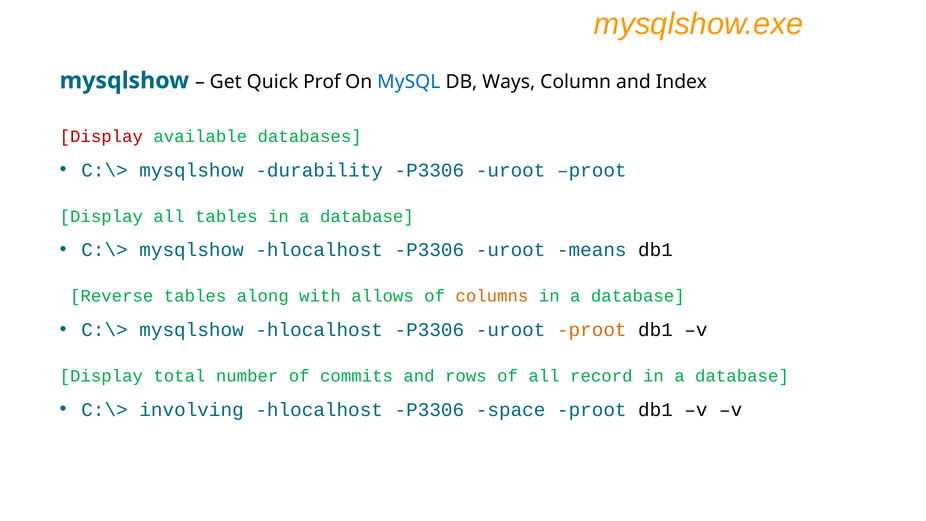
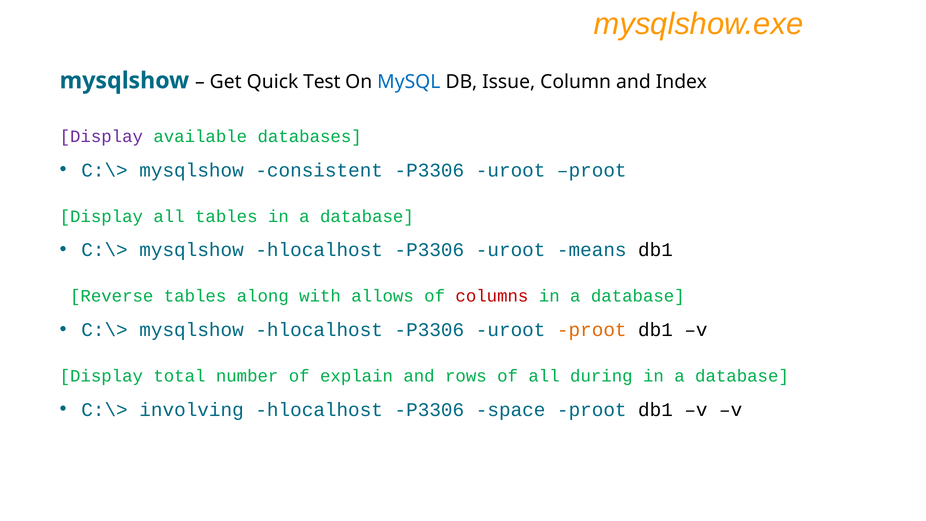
Prof: Prof -> Test (322, 82)
Ways: Ways -> Issue (509, 82)
Display colour: red -> purple (101, 136)
durability: durability -> consistent (319, 170)
columns colour: orange -> red (492, 296)
commits: commits -> explain (357, 376)
record: record -> during (601, 376)
